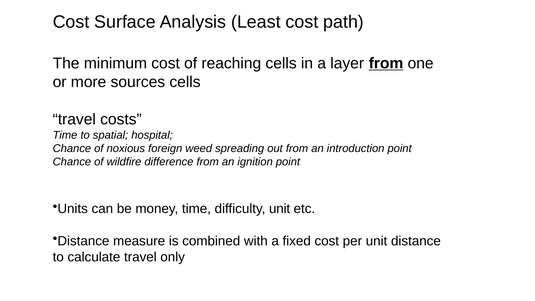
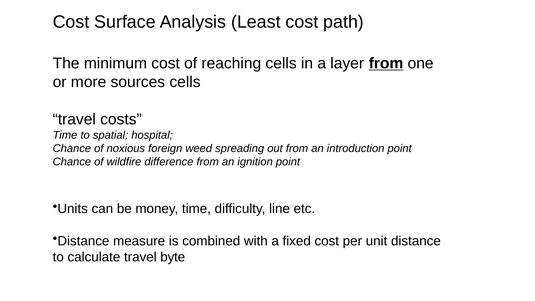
difficulty unit: unit -> line (280, 209)
only: only -> byte (173, 257)
